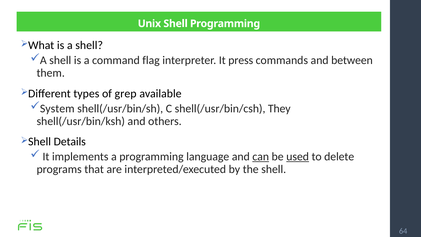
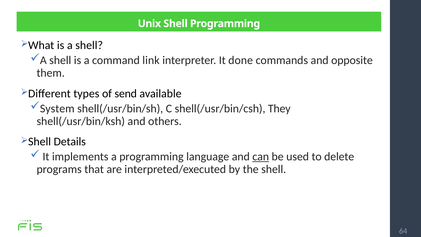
flag: flag -> link (151, 60)
press: press -> done (241, 60)
between: between -> opposite (352, 60)
grep: grep -> send (126, 93)
used underline: present -> none (298, 157)
